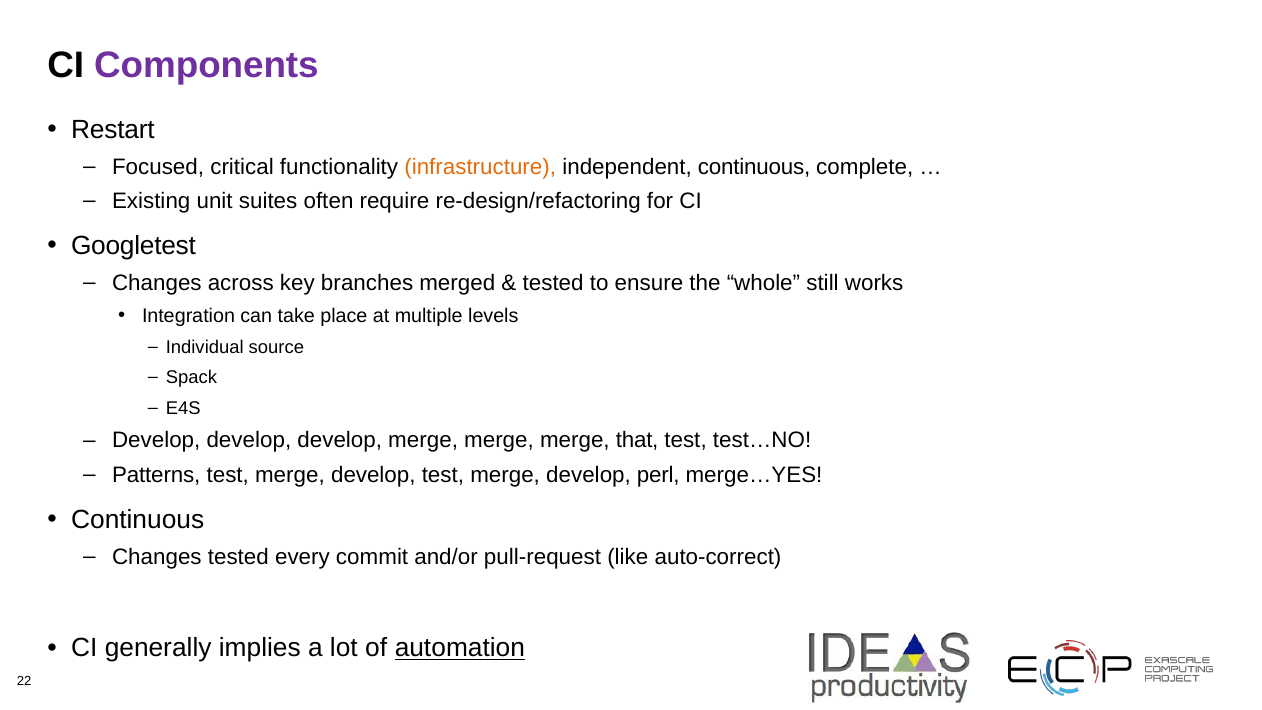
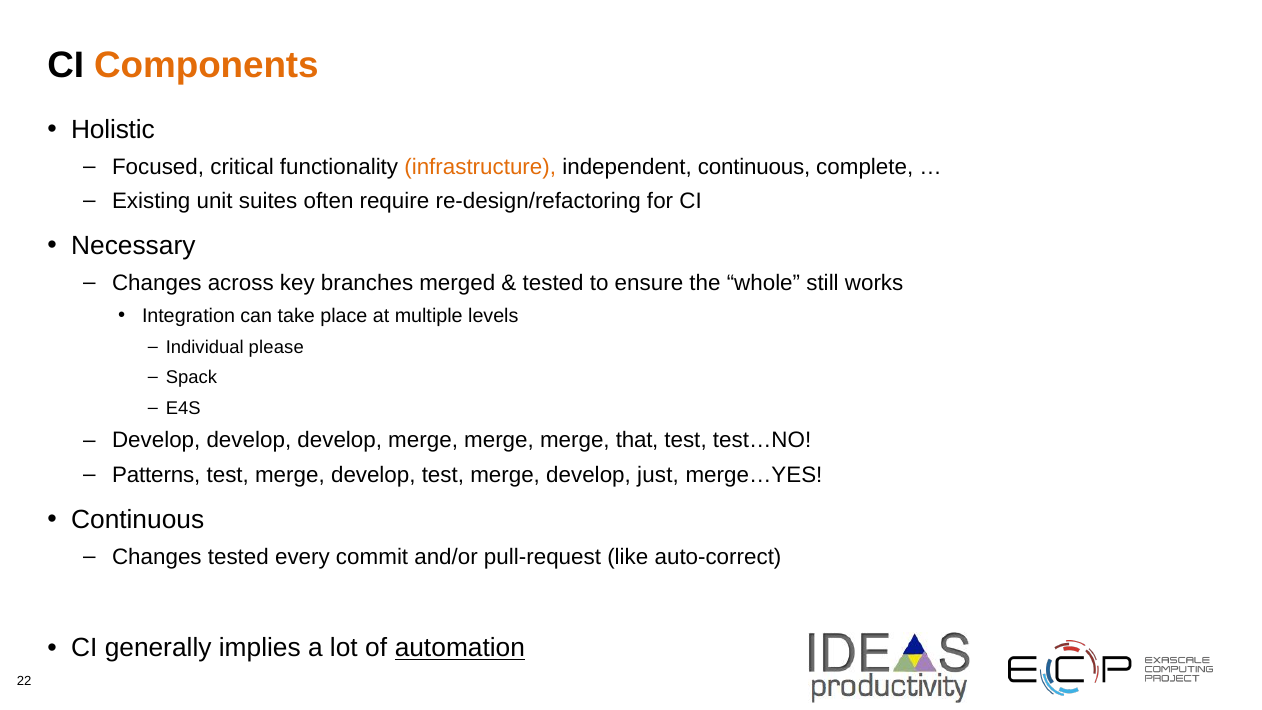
Components colour: purple -> orange (206, 65)
Restart: Restart -> Holistic (113, 130)
Googletest: Googletest -> Necessary (133, 246)
source: source -> please (276, 347)
perl: perl -> just (658, 475)
